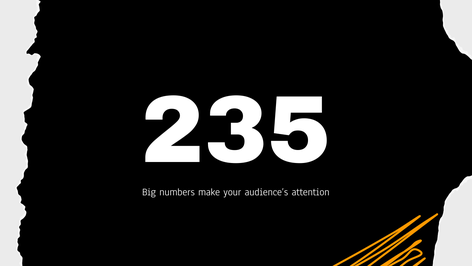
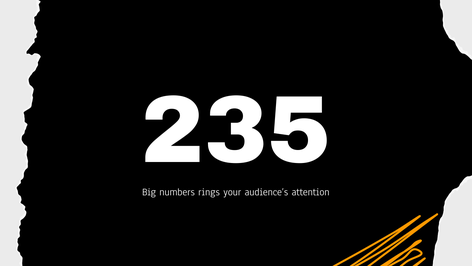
make: make -> rings (209, 192)
